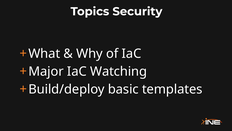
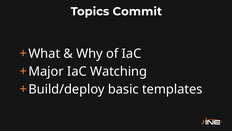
Security: Security -> Commit (137, 11)
